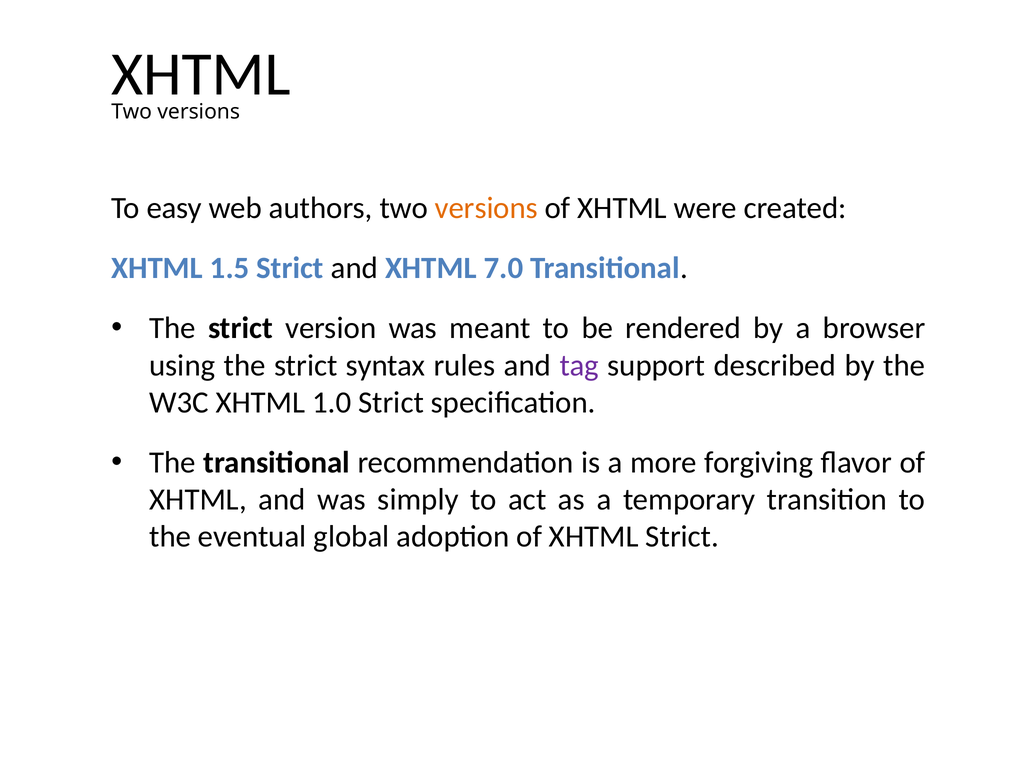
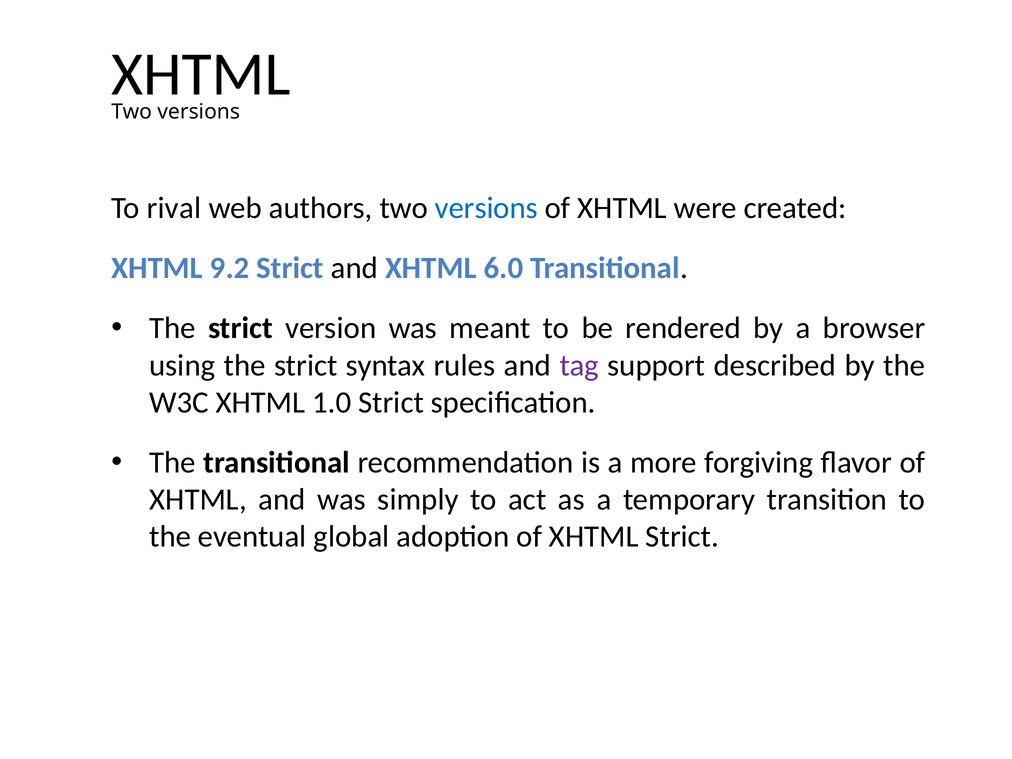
easy: easy -> rival (174, 208)
versions colour: orange -> blue (486, 208)
1.5: 1.5 -> 9.2 (230, 268)
7.0: 7.0 -> 6.0 (503, 268)
